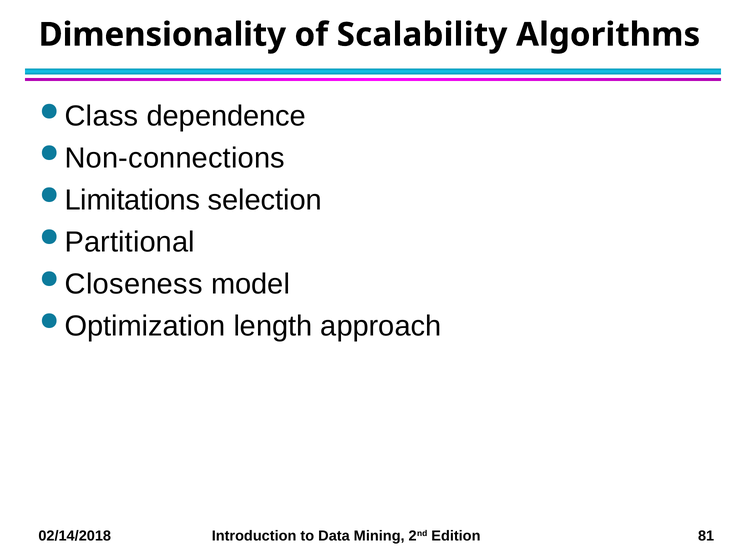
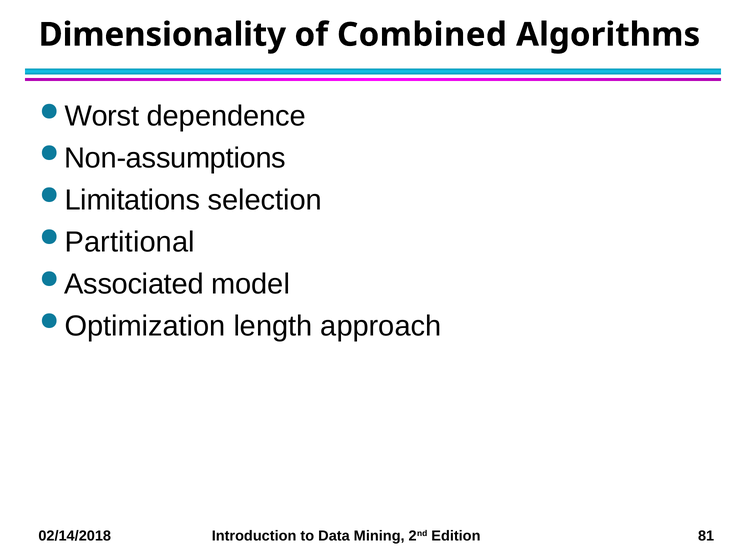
Scalability: Scalability -> Combined (422, 35)
Class: Class -> Worst (102, 116)
Non-connections: Non-connections -> Non-assumptions (175, 158)
Closeness: Closeness -> Associated (134, 284)
